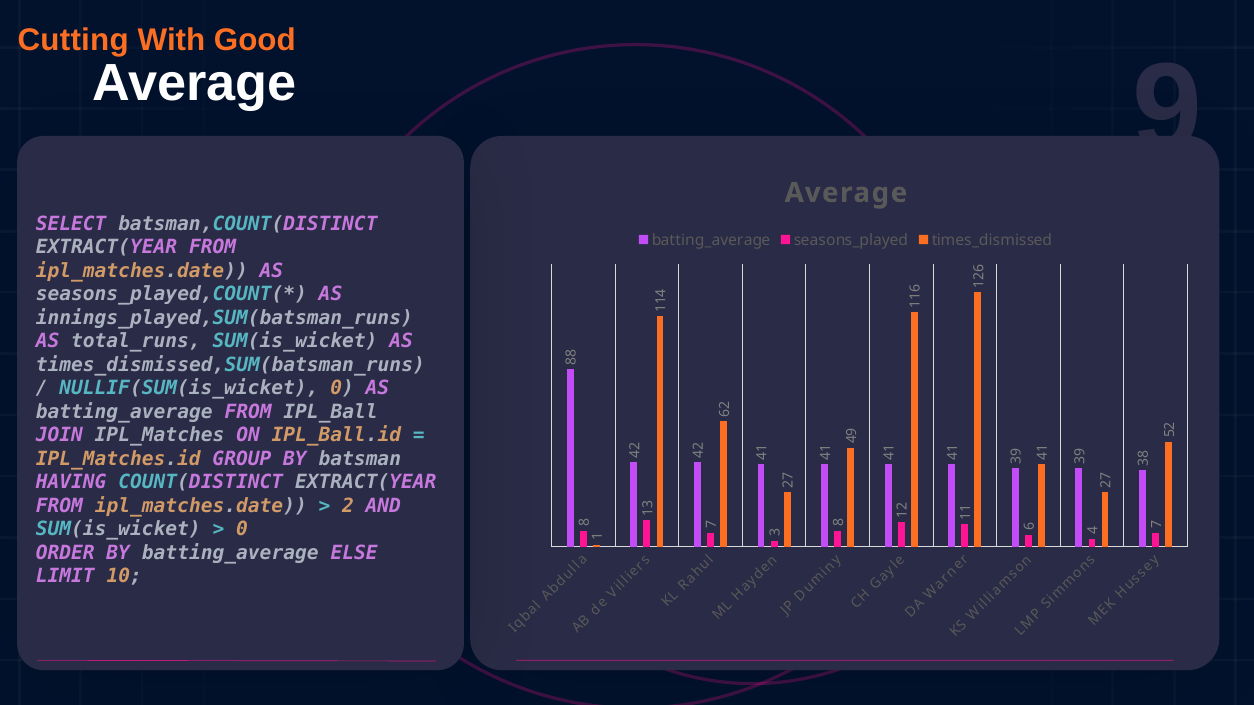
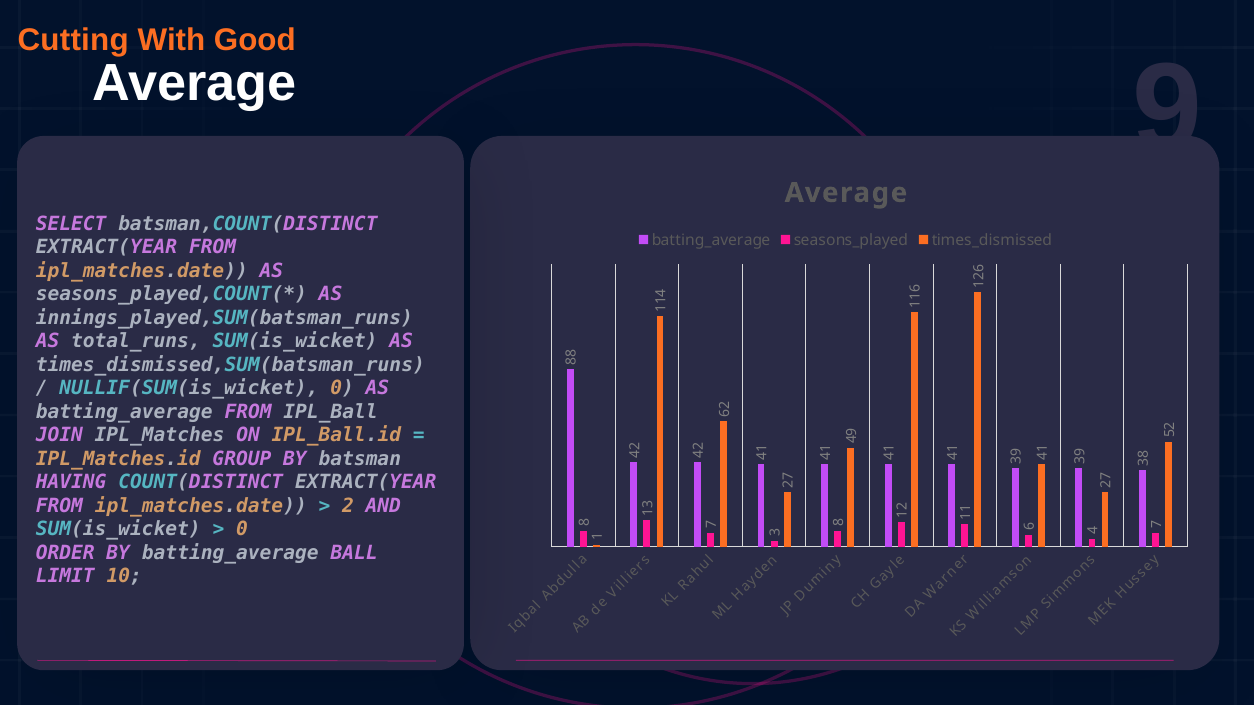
ELSE: ELSE -> BALL (354, 553)
